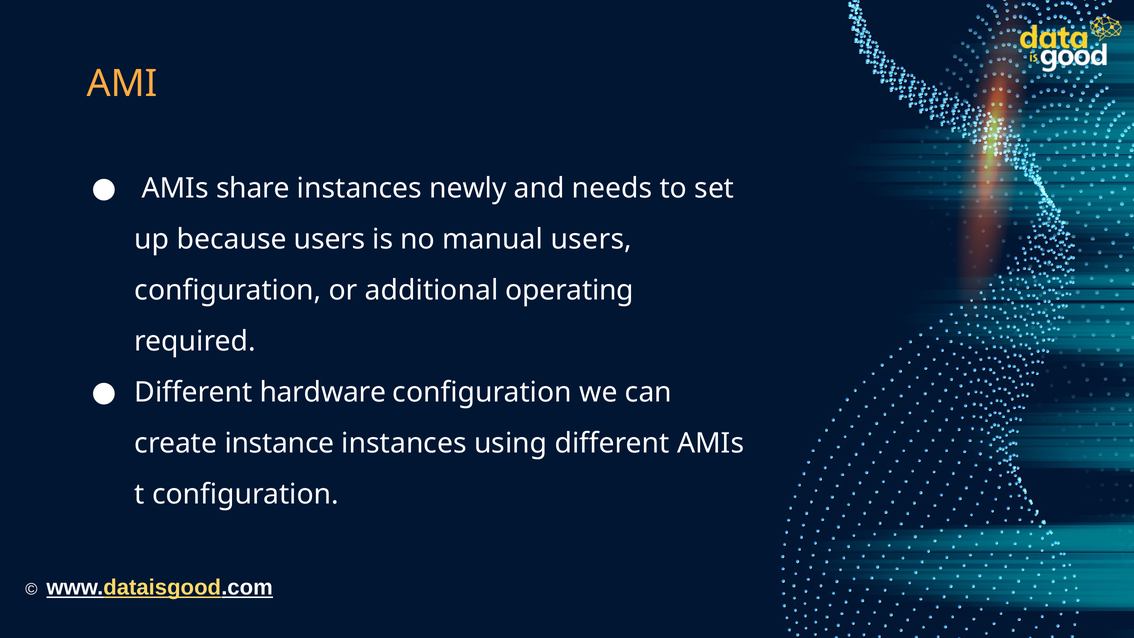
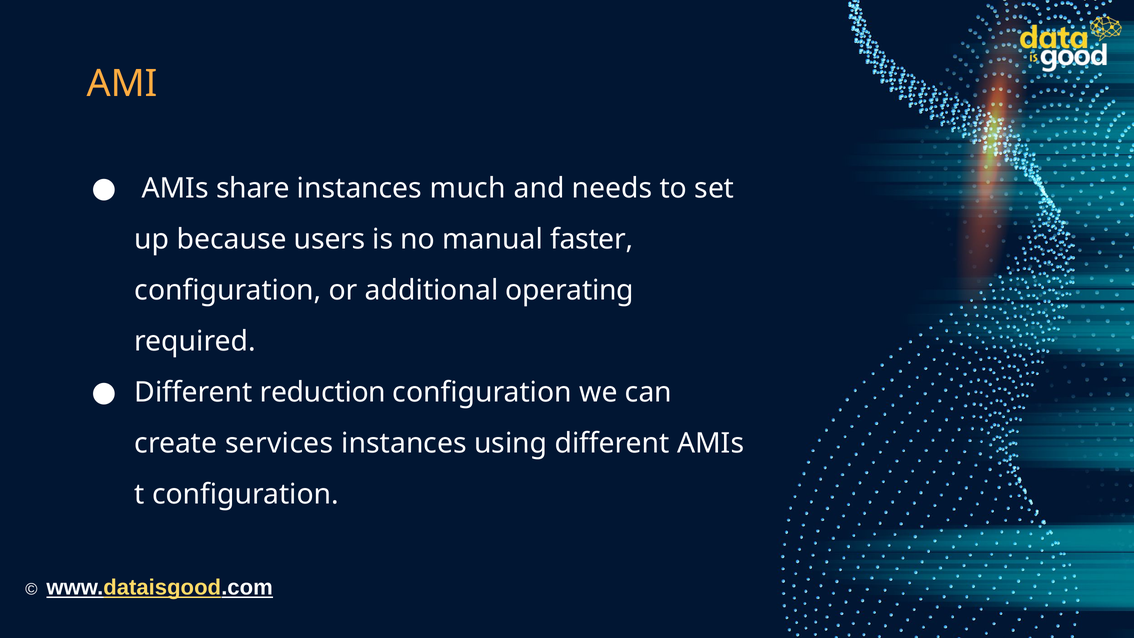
newly: newly -> much (468, 188)
manual users: users -> faster (592, 239)
hardware: hardware -> reduction (323, 392)
instance: instance -> services (279, 443)
